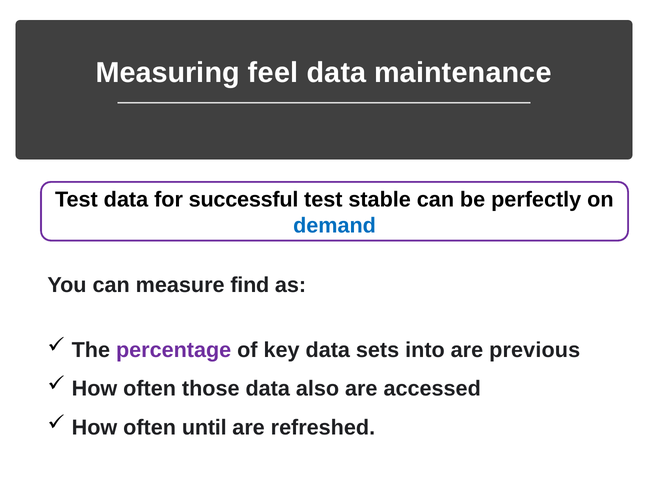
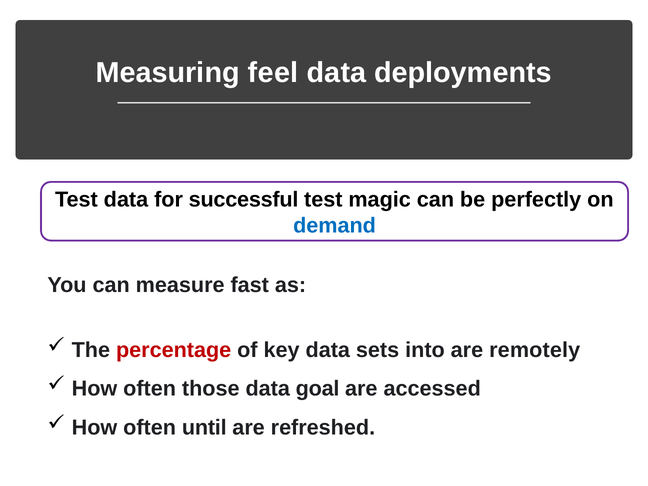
maintenance: maintenance -> deployments (463, 73)
stable: stable -> magic (380, 200)
find: find -> fast (250, 285)
percentage colour: purple -> red (174, 350)
previous: previous -> remotely (535, 350)
also: also -> goal (318, 389)
